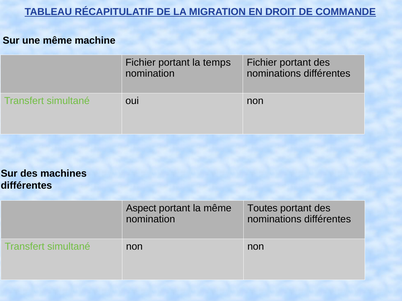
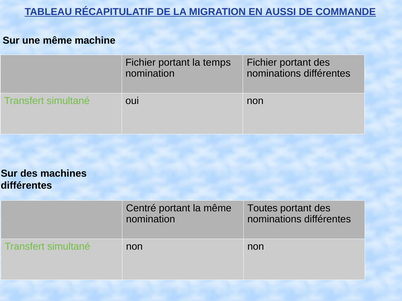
DROIT: DROIT -> AUSSI (281, 12)
Aspect: Aspect -> Centré (141, 208)
